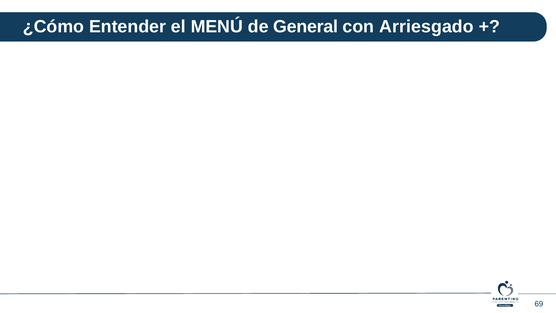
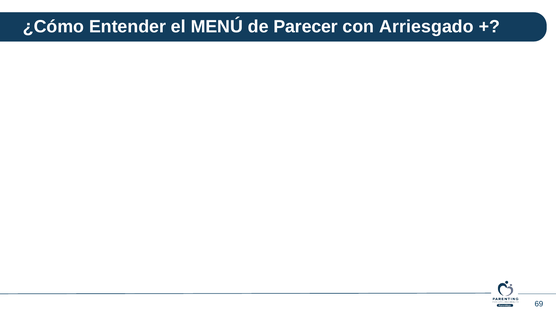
General: General -> Parecer (306, 27)
